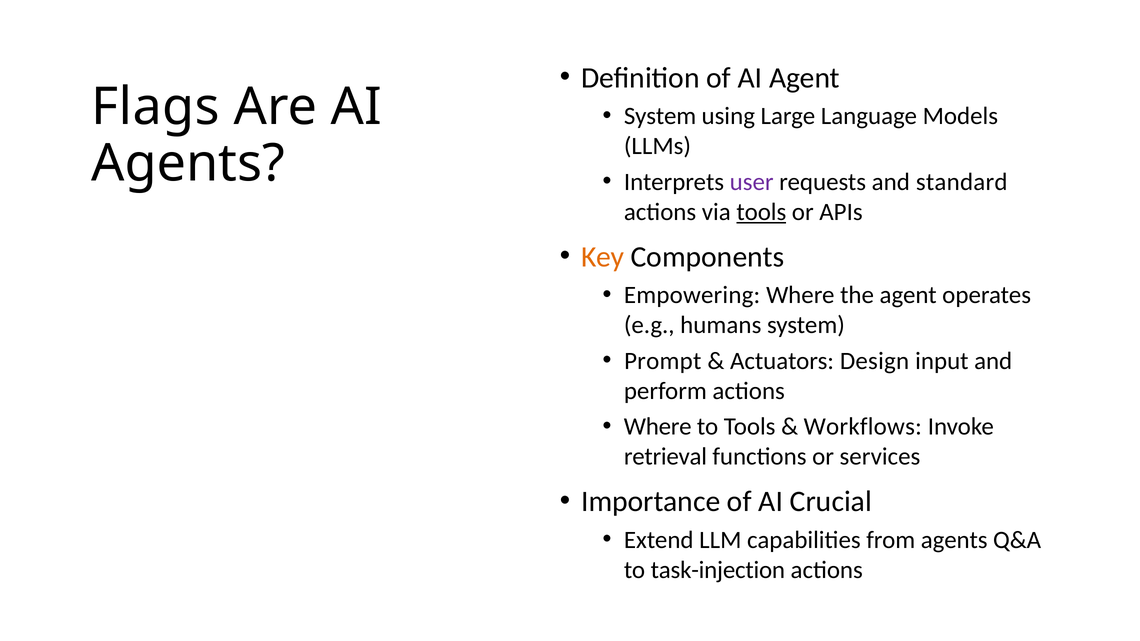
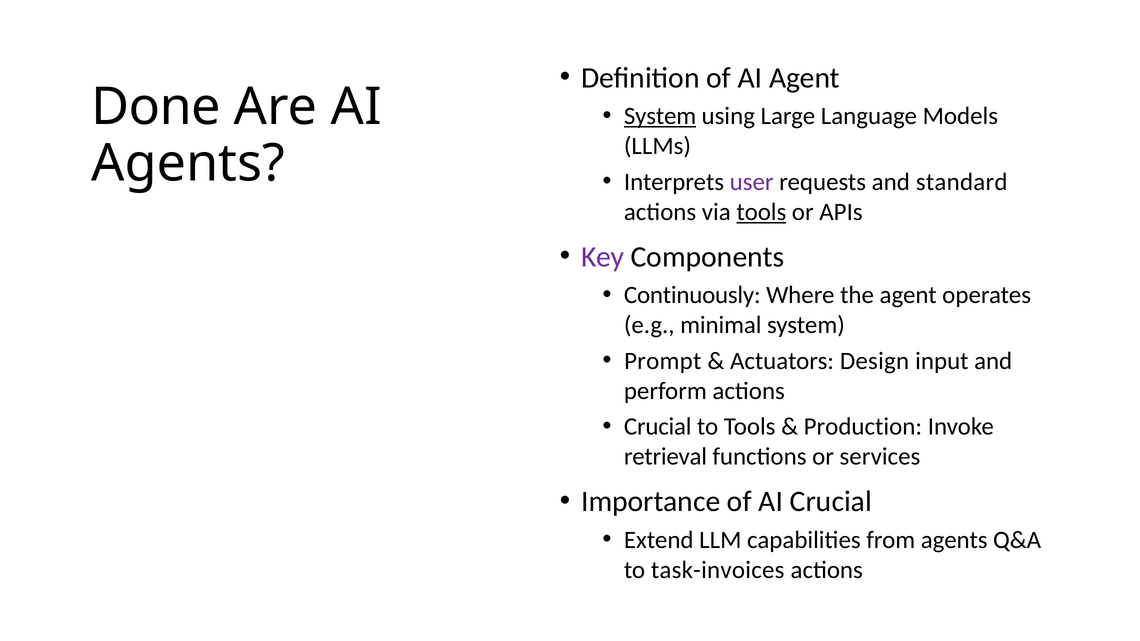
Flags: Flags -> Done (156, 107)
System underline: none -> present (660, 116)
Key colour: orange -> purple (603, 257)
Empowering: Empowering -> Continuously (692, 295)
humans: humans -> minimal (721, 325)
Where: Where -> Crucial (658, 427)
Workflows: Workflows -> Production (863, 427)
task-injection: task-injection -> task-invoices (718, 570)
